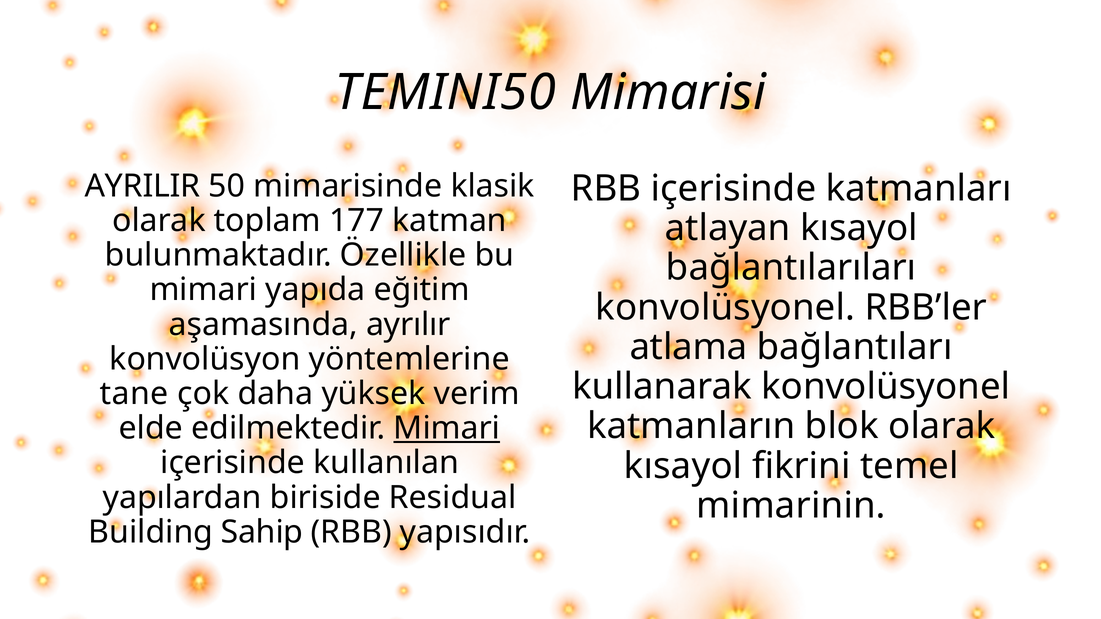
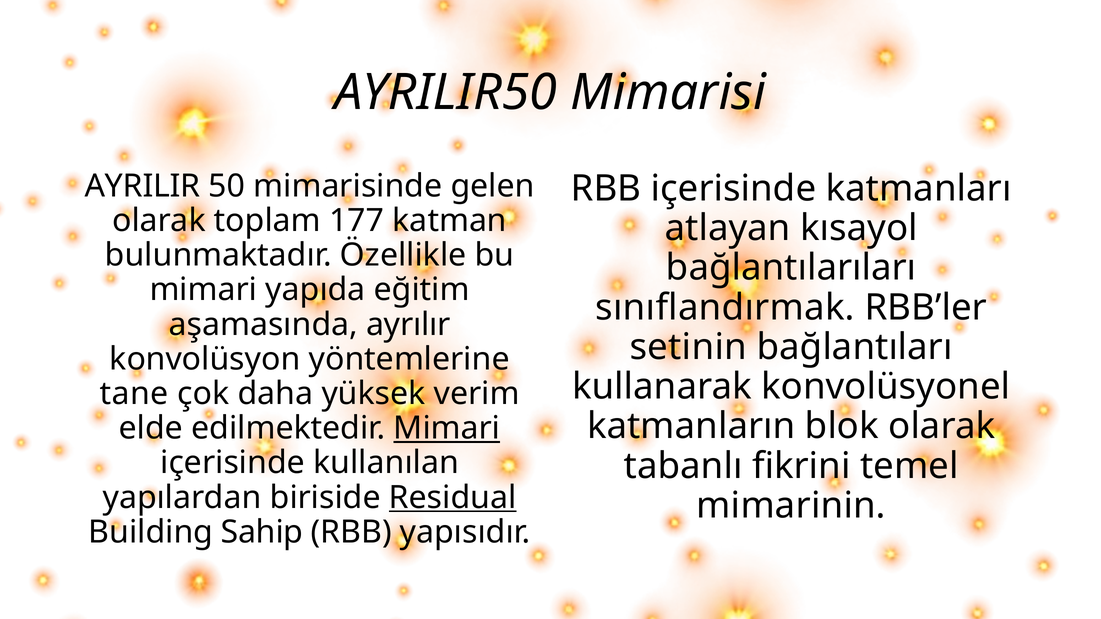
TEMINI50: TEMINI50 -> AYRILIR50 (446, 92)
klasik: klasik -> gelen (493, 186)
konvolüsyonel: konvolüsyonel -> sınıflandırmak (725, 308)
atlama: atlama -> setinin (688, 347)
kısayol: kısayol -> tabanlı (683, 466)
Residual underline: none -> present (453, 498)
